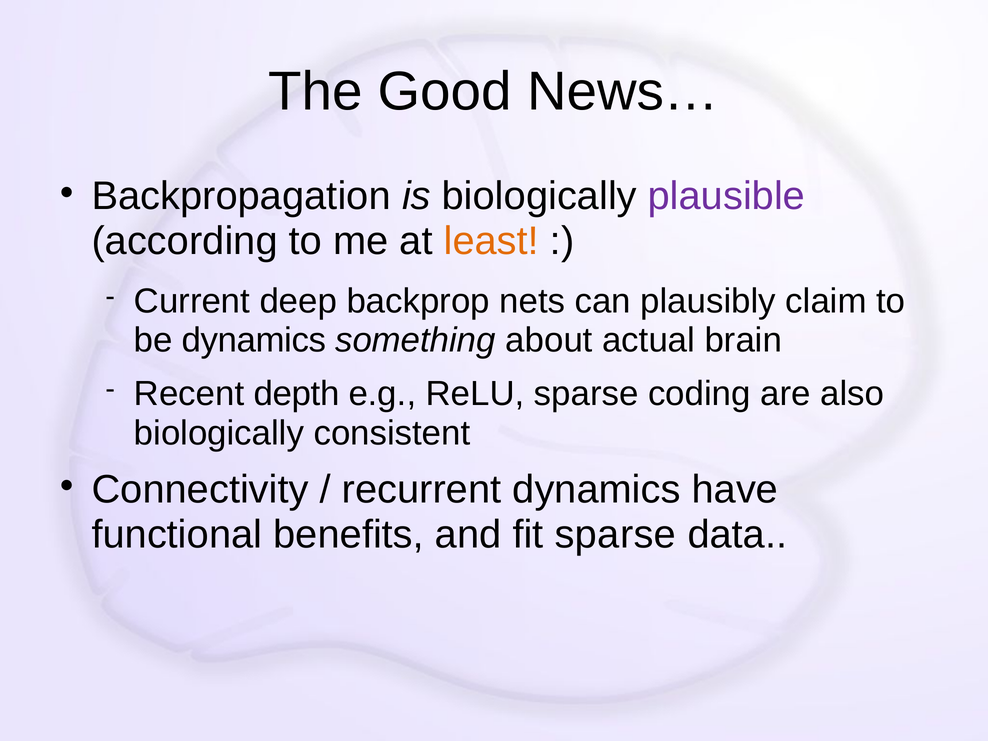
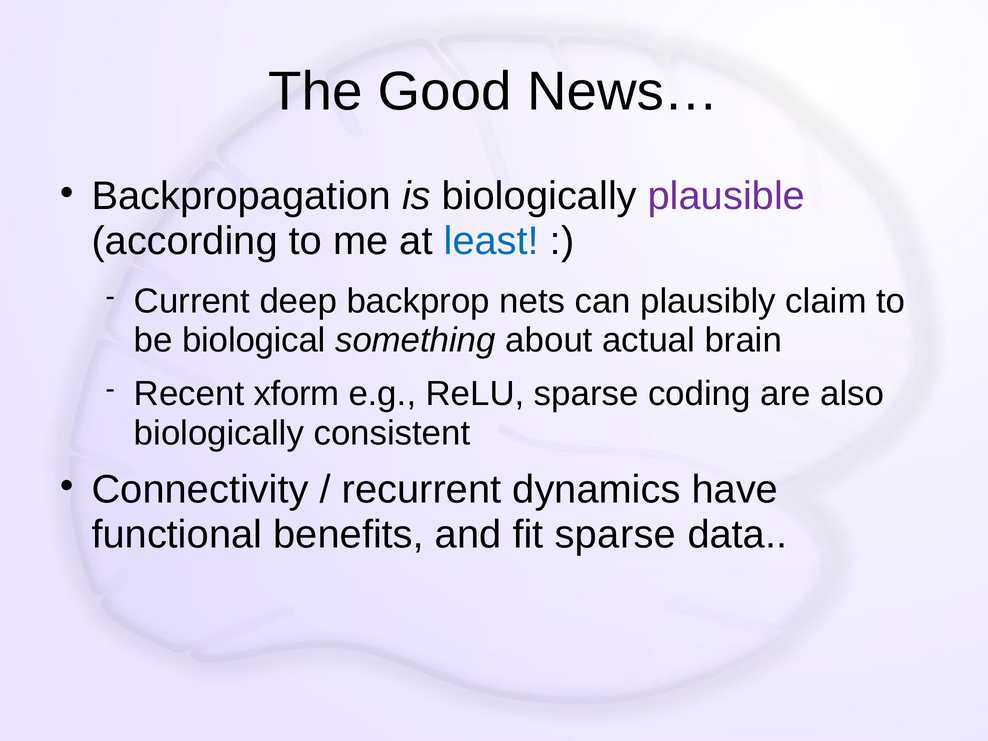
least colour: orange -> blue (491, 241)
be dynamics: dynamics -> biological (254, 341)
depth: depth -> xform (297, 394)
